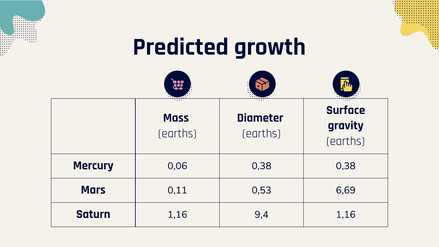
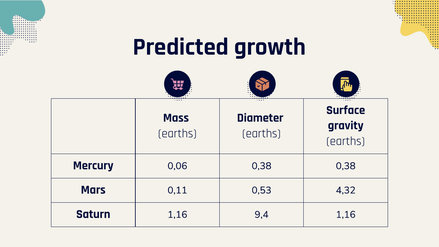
6,69: 6,69 -> 4,32 (346, 190)
